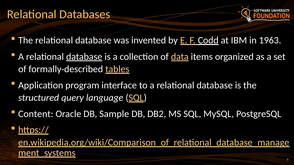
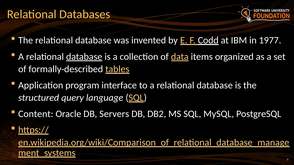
1963: 1963 -> 1977 (270, 40)
Sample: Sample -> Servers (114, 114)
